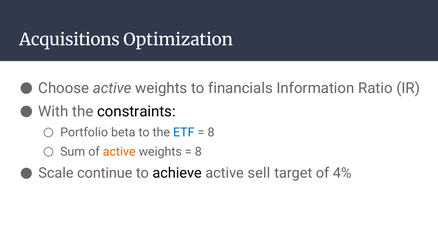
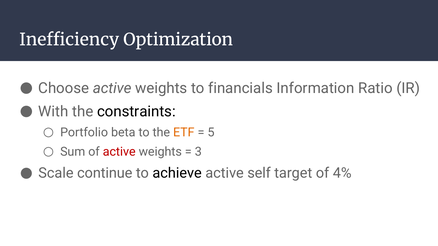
Acquisitions: Acquisitions -> Inefficiency (69, 40)
ETF colour: blue -> orange (184, 133)
8: 8 -> 5 (211, 133)
active colour: orange -> red (119, 152)
8: 8 -> 3 (198, 152)
sell: sell -> self (259, 173)
